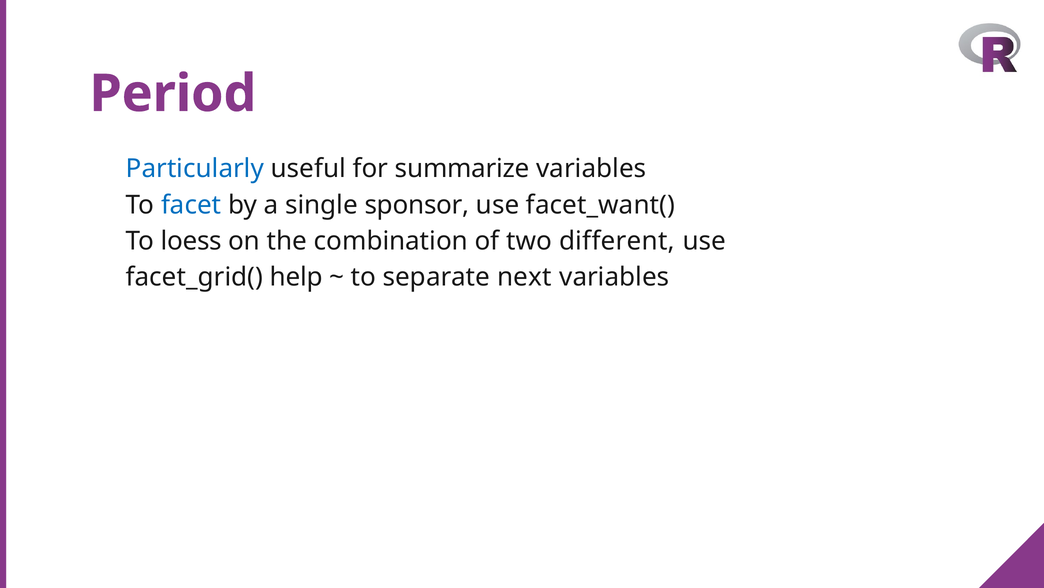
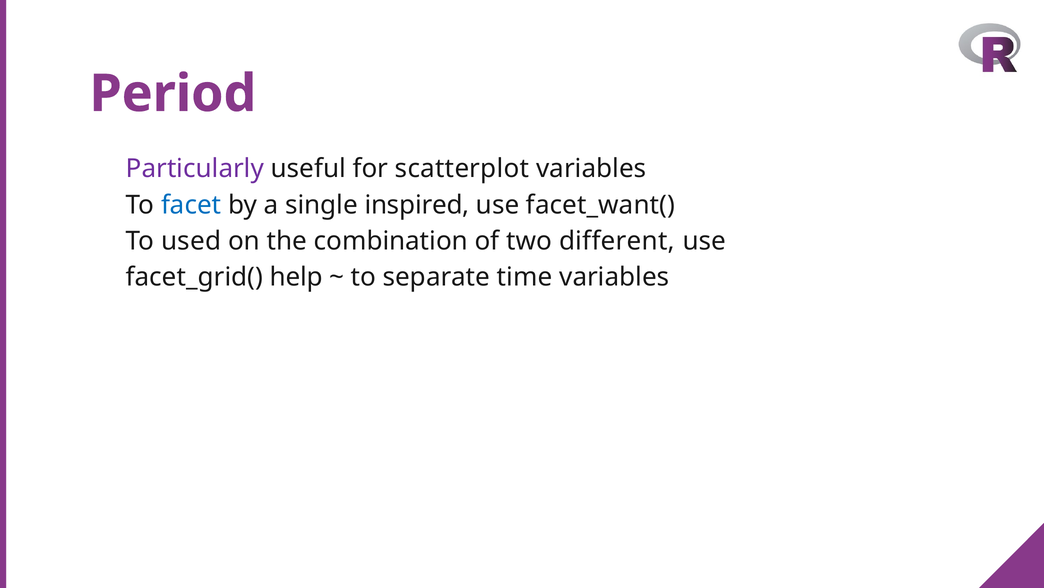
Particularly colour: blue -> purple (195, 169)
summarize: summarize -> scatterplot (462, 169)
sponsor: sponsor -> inspired (417, 205)
loess: loess -> used (191, 241)
next: next -> time (524, 277)
